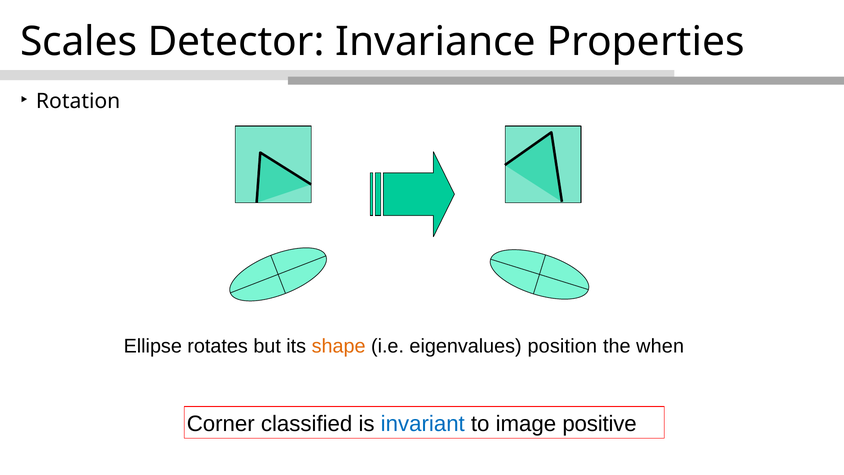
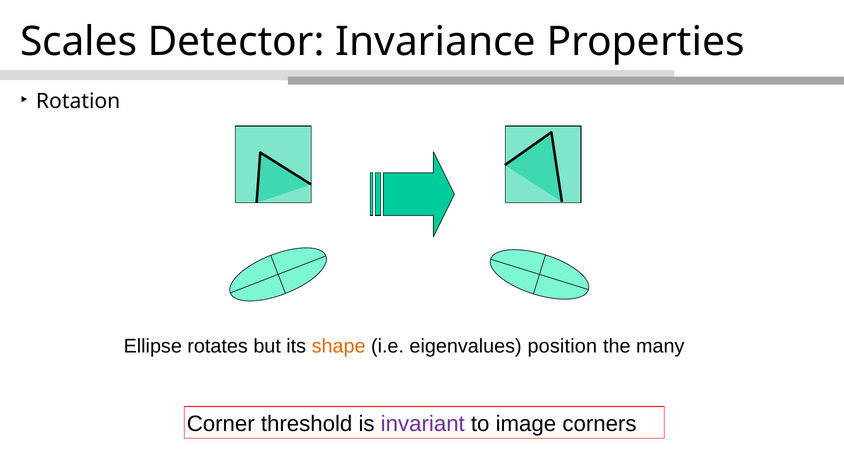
when: when -> many (660, 346)
classified: classified -> threshold (307, 424)
invariant colour: blue -> purple (423, 424)
positive: positive -> corners (599, 424)
